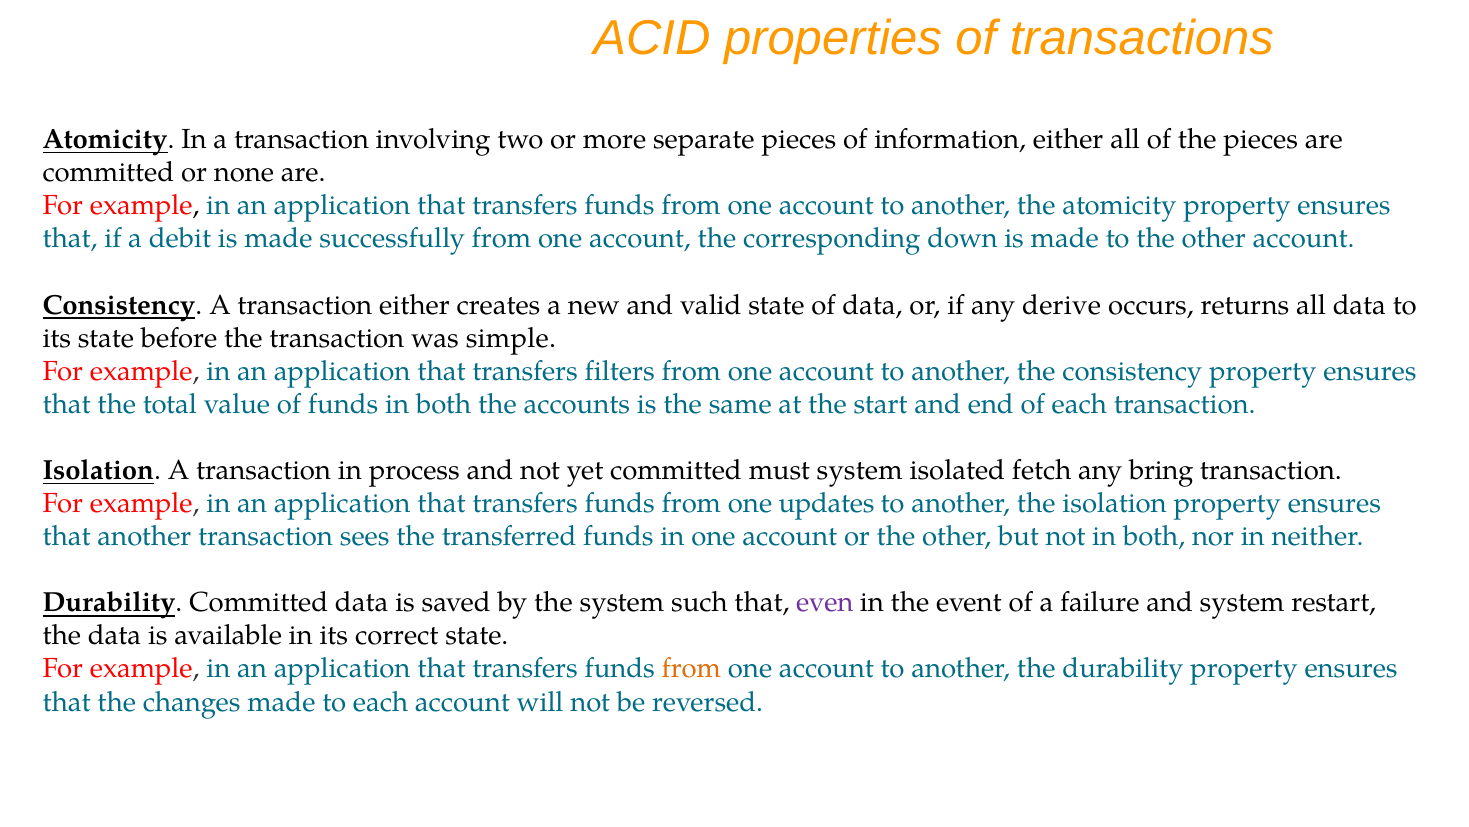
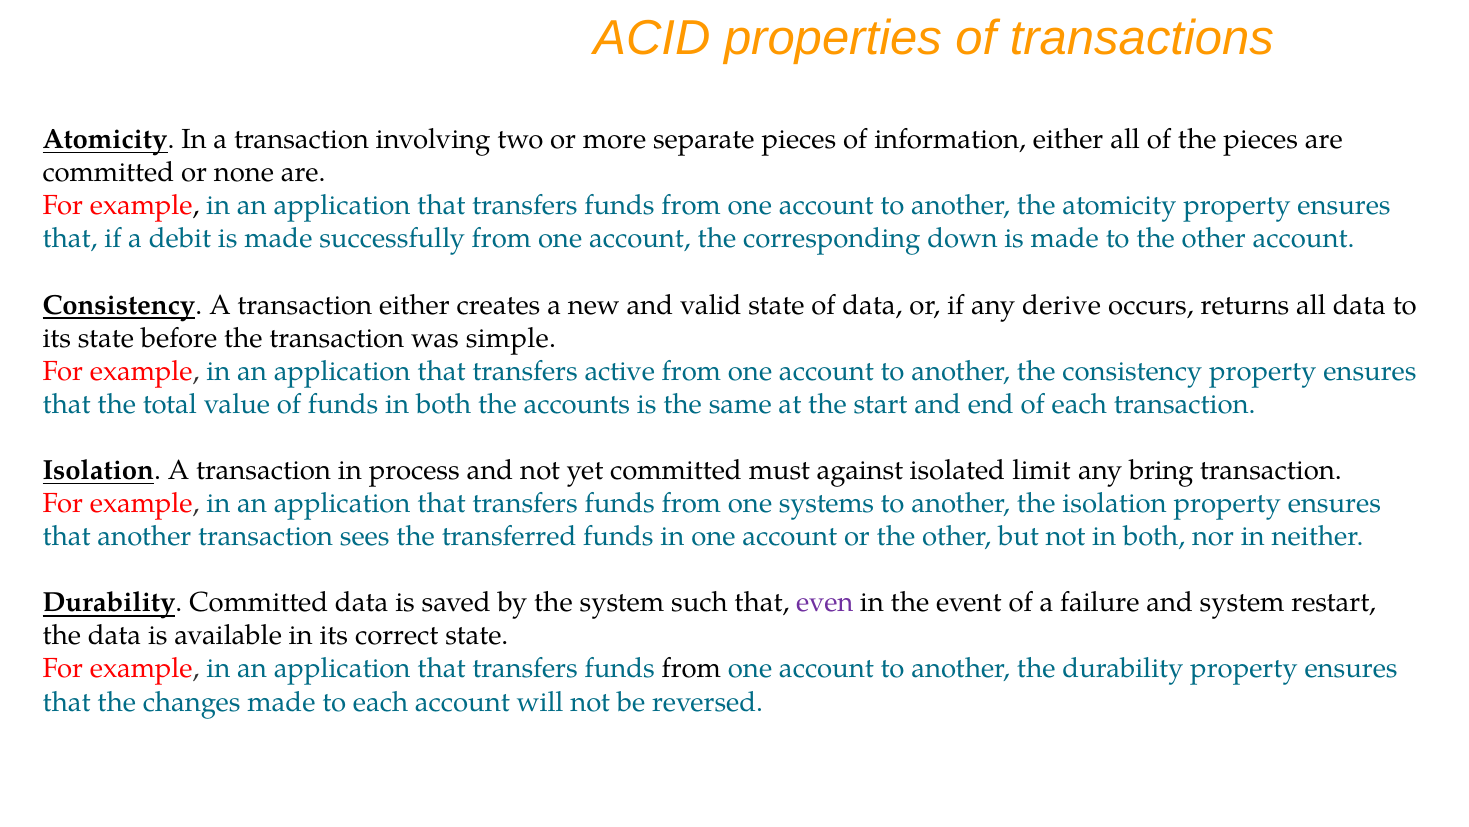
filters: filters -> active (620, 371)
must system: system -> against (860, 470)
fetch: fetch -> limit (1041, 470)
updates: updates -> systems (827, 503)
from colour: orange -> black (691, 668)
